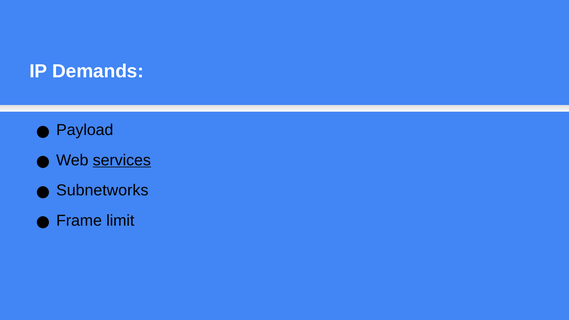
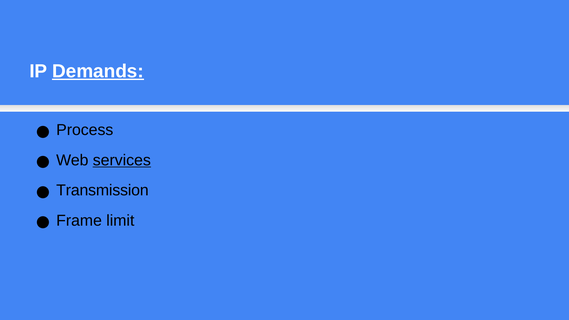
Demands underline: none -> present (98, 71)
Payload: Payload -> Process (85, 130)
Subnetworks: Subnetworks -> Transmission (102, 190)
